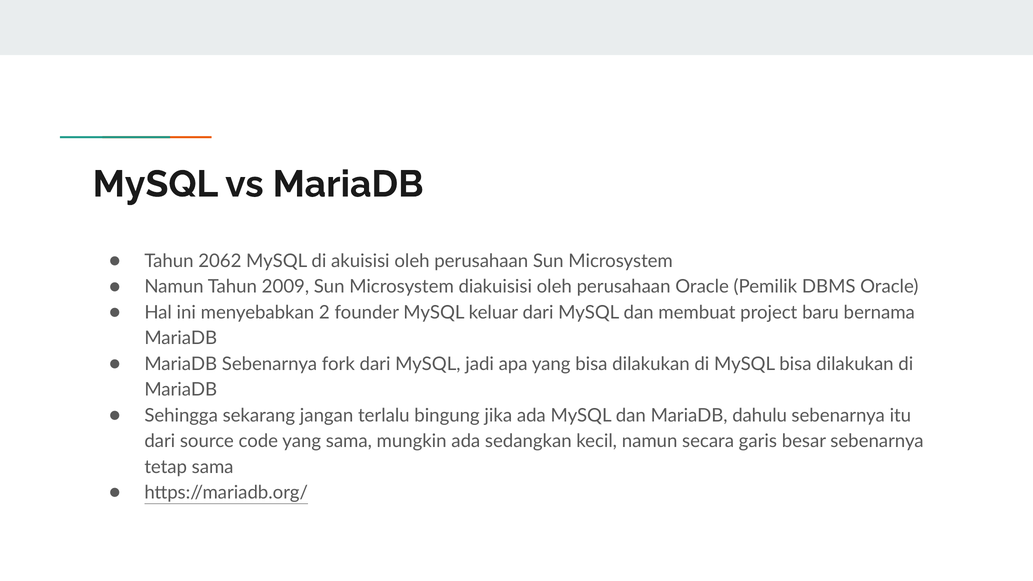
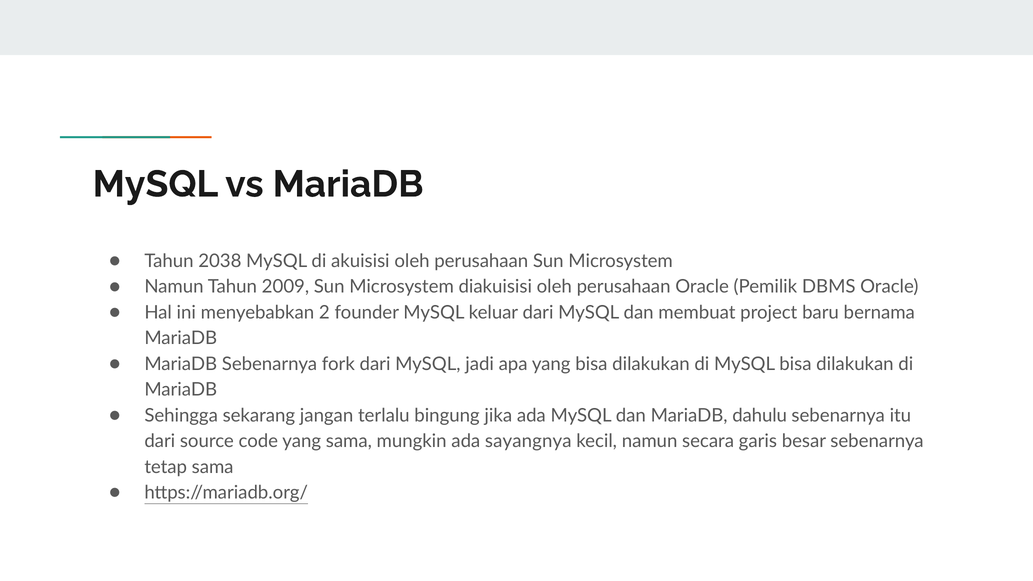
2062: 2062 -> 2038 (220, 261)
sedangkan: sedangkan -> sayangnya (528, 441)
